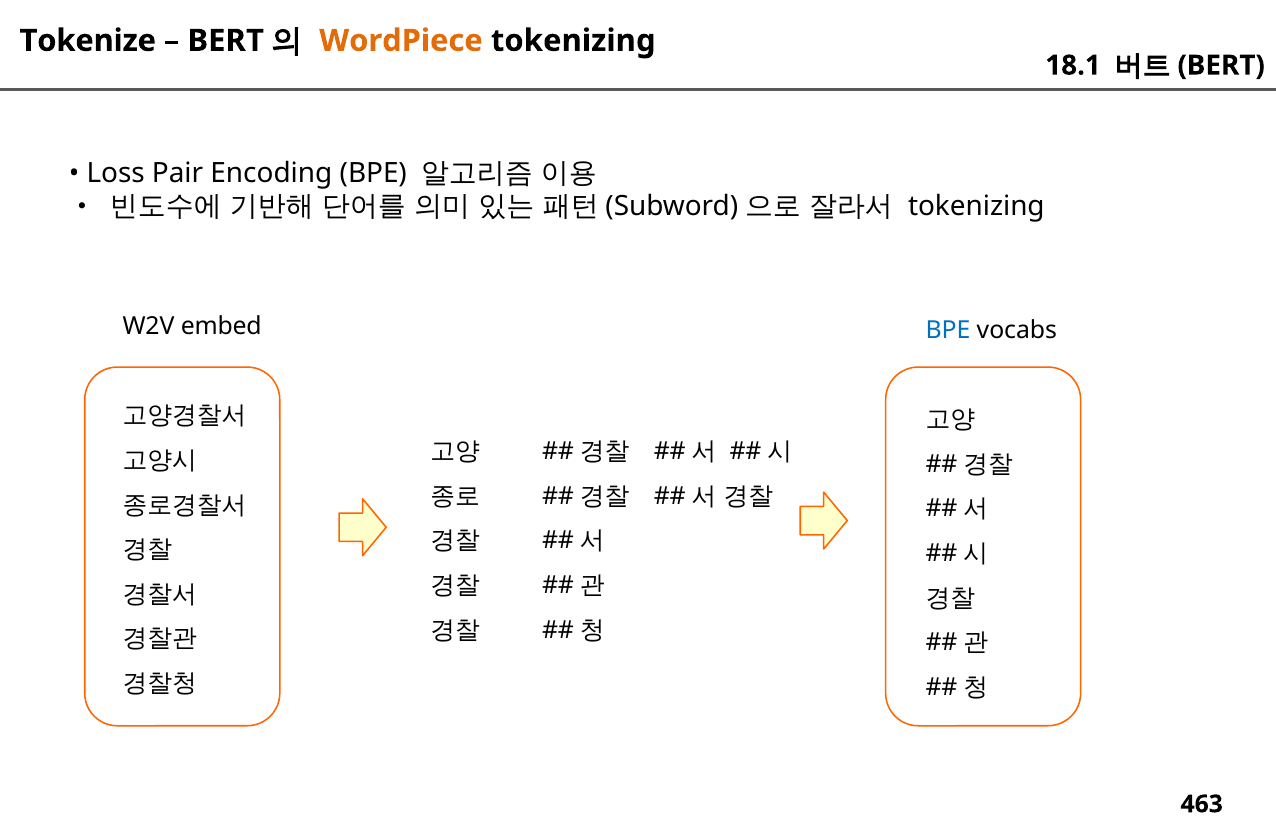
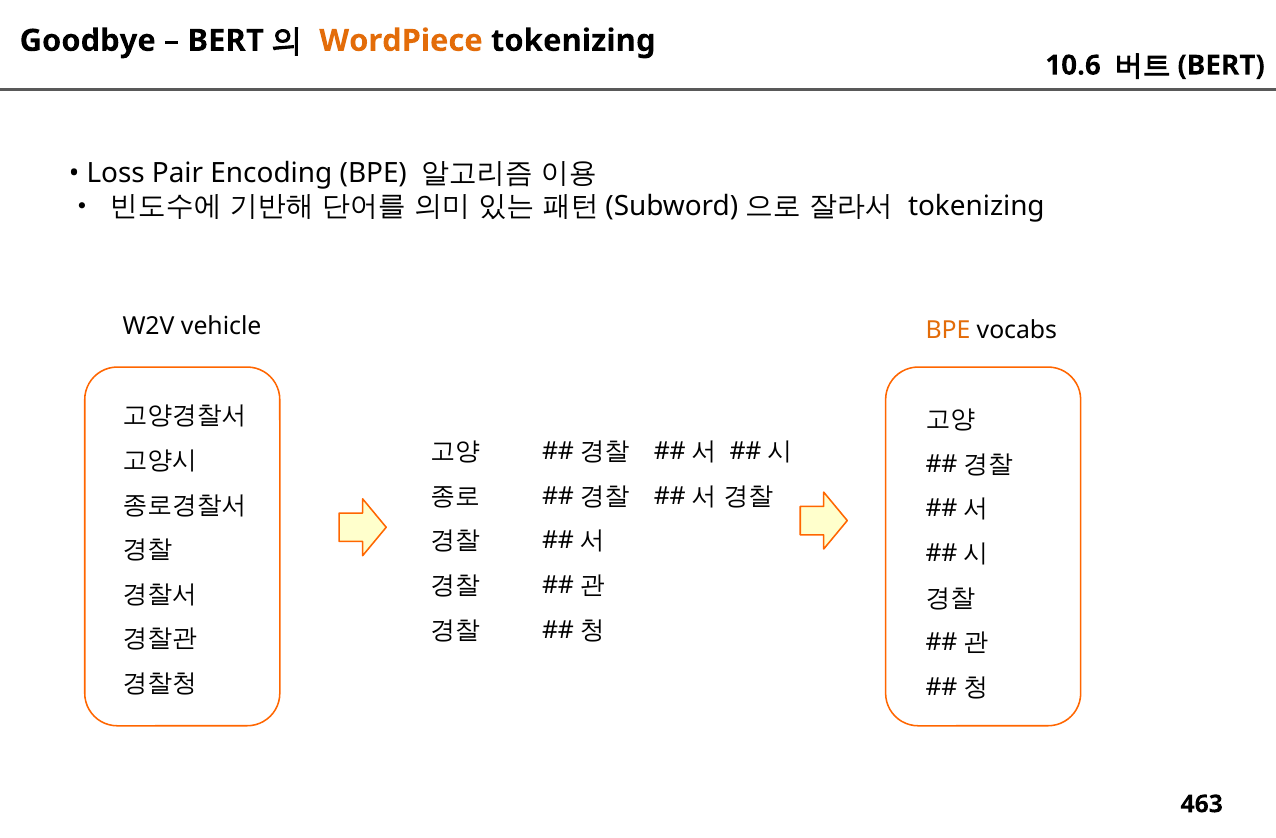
Tokenize: Tokenize -> Goodbye (88, 41)
18.1: 18.1 -> 10.6 (1073, 65)
embed: embed -> vehicle (221, 326)
BPE colour: blue -> orange (948, 330)
